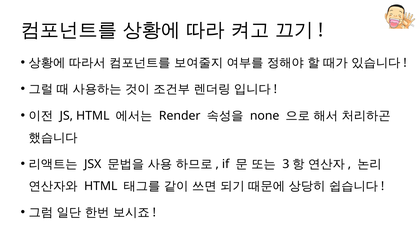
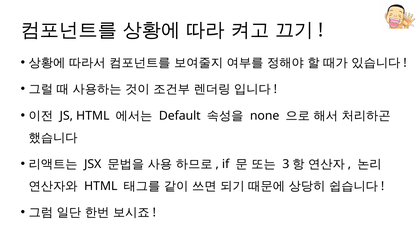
Render: Render -> Default (180, 116)
